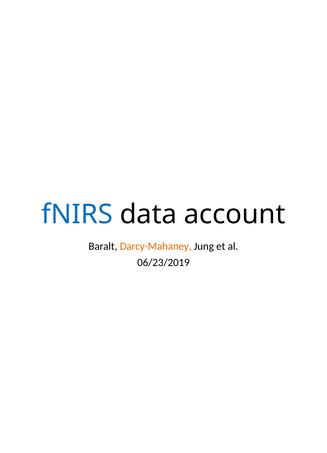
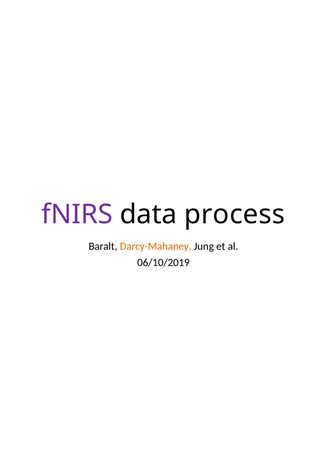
fNIRS colour: blue -> purple (77, 214)
account: account -> process (235, 214)
06/23/2019: 06/23/2019 -> 06/10/2019 (163, 262)
